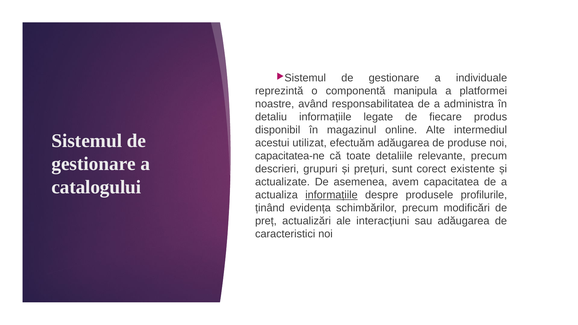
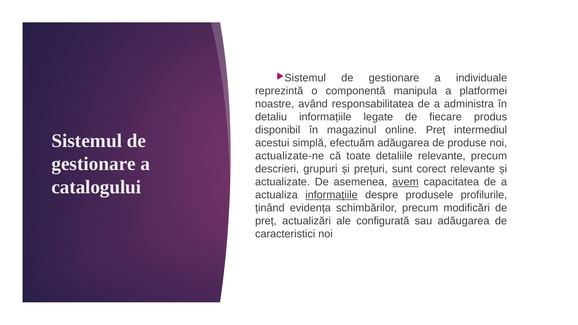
online Alte: Alte -> Preț (436, 130)
utilizat: utilizat -> simplă (310, 143)
capacitatea-ne: capacitatea-ne -> actualizate-ne (290, 156)
corect existente: existente -> relevante (473, 169)
avem underline: none -> present (405, 182)
interacțiuni: interacțiuni -> configurată (383, 221)
